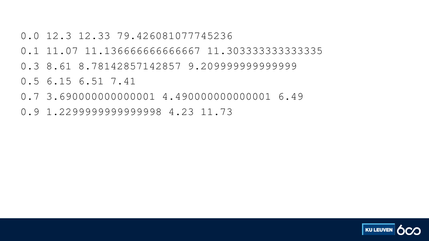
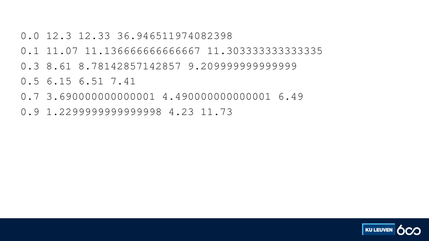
79.426081077745236: 79.426081077745236 -> 36.946511974082398 (175, 36)
